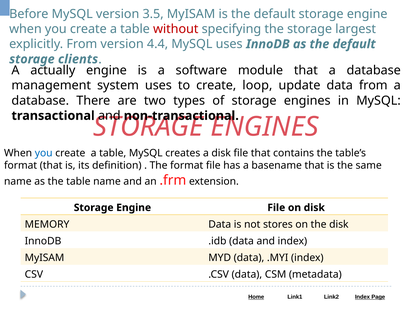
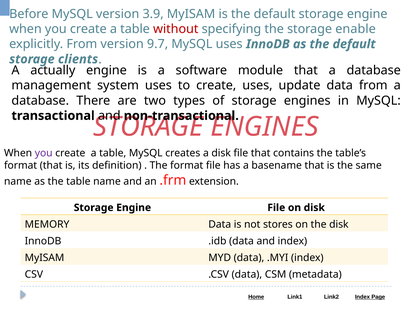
3.5: 3.5 -> 3.9 (153, 14)
largest: largest -> enable (356, 29)
4.4: 4.4 -> 9.7 (158, 44)
create loop: loop -> uses (257, 85)
you colour: blue -> purple (44, 153)
